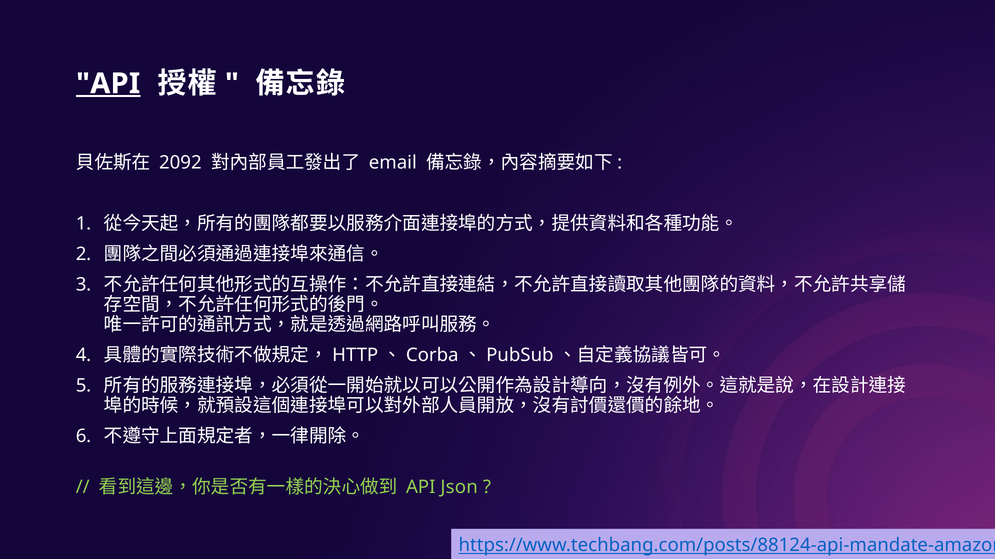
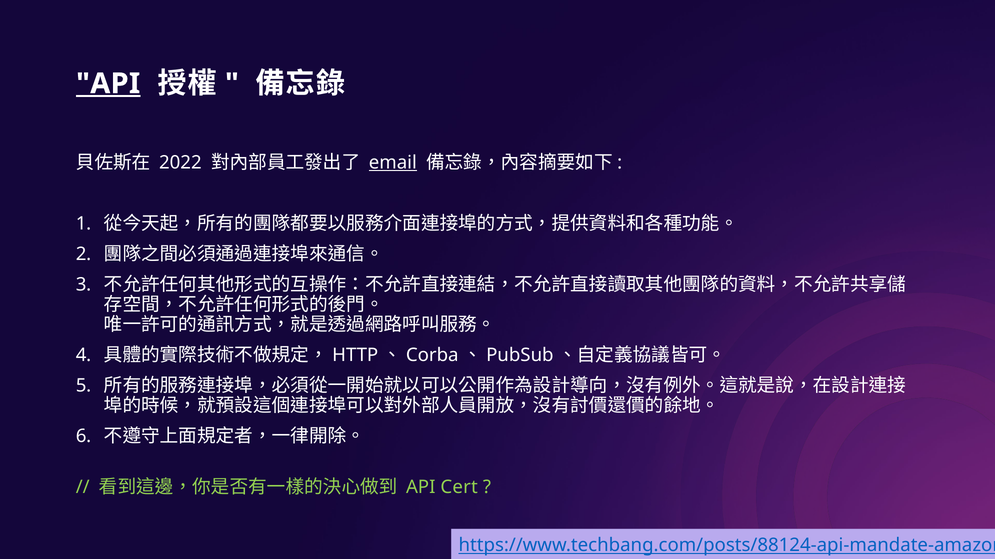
2092: 2092 -> 2022 (180, 163)
email underline: none -> present (393, 163)
Json: Json -> Cert (459, 487)
